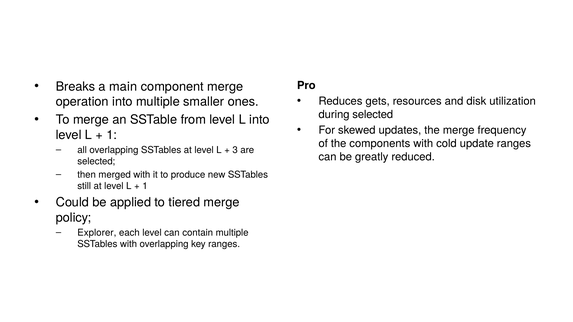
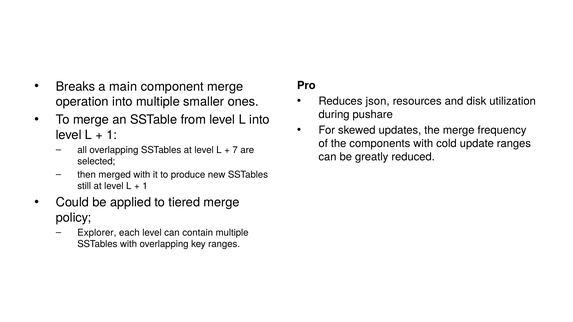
gets: gets -> json (378, 101)
during selected: selected -> pushare (373, 115)
3: 3 -> 7 (235, 150)
